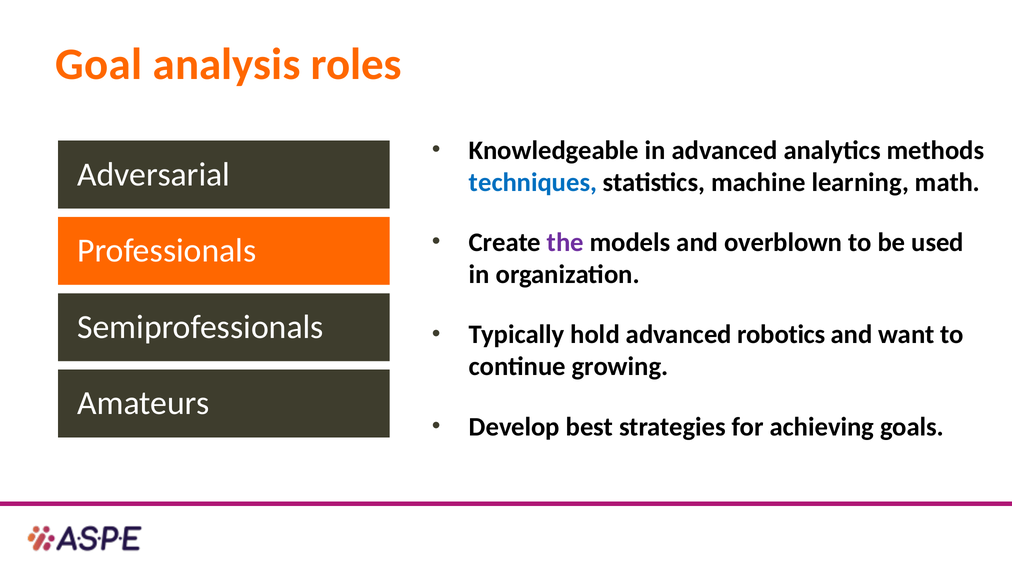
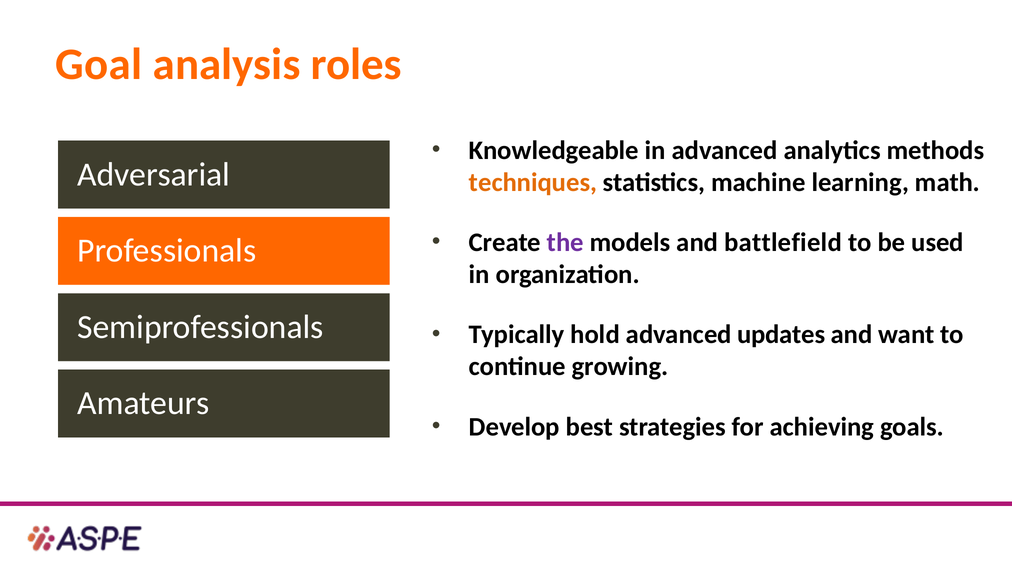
techniques colour: blue -> orange (533, 182)
overblown: overblown -> battlefield (783, 243)
robotics: robotics -> updates (781, 335)
